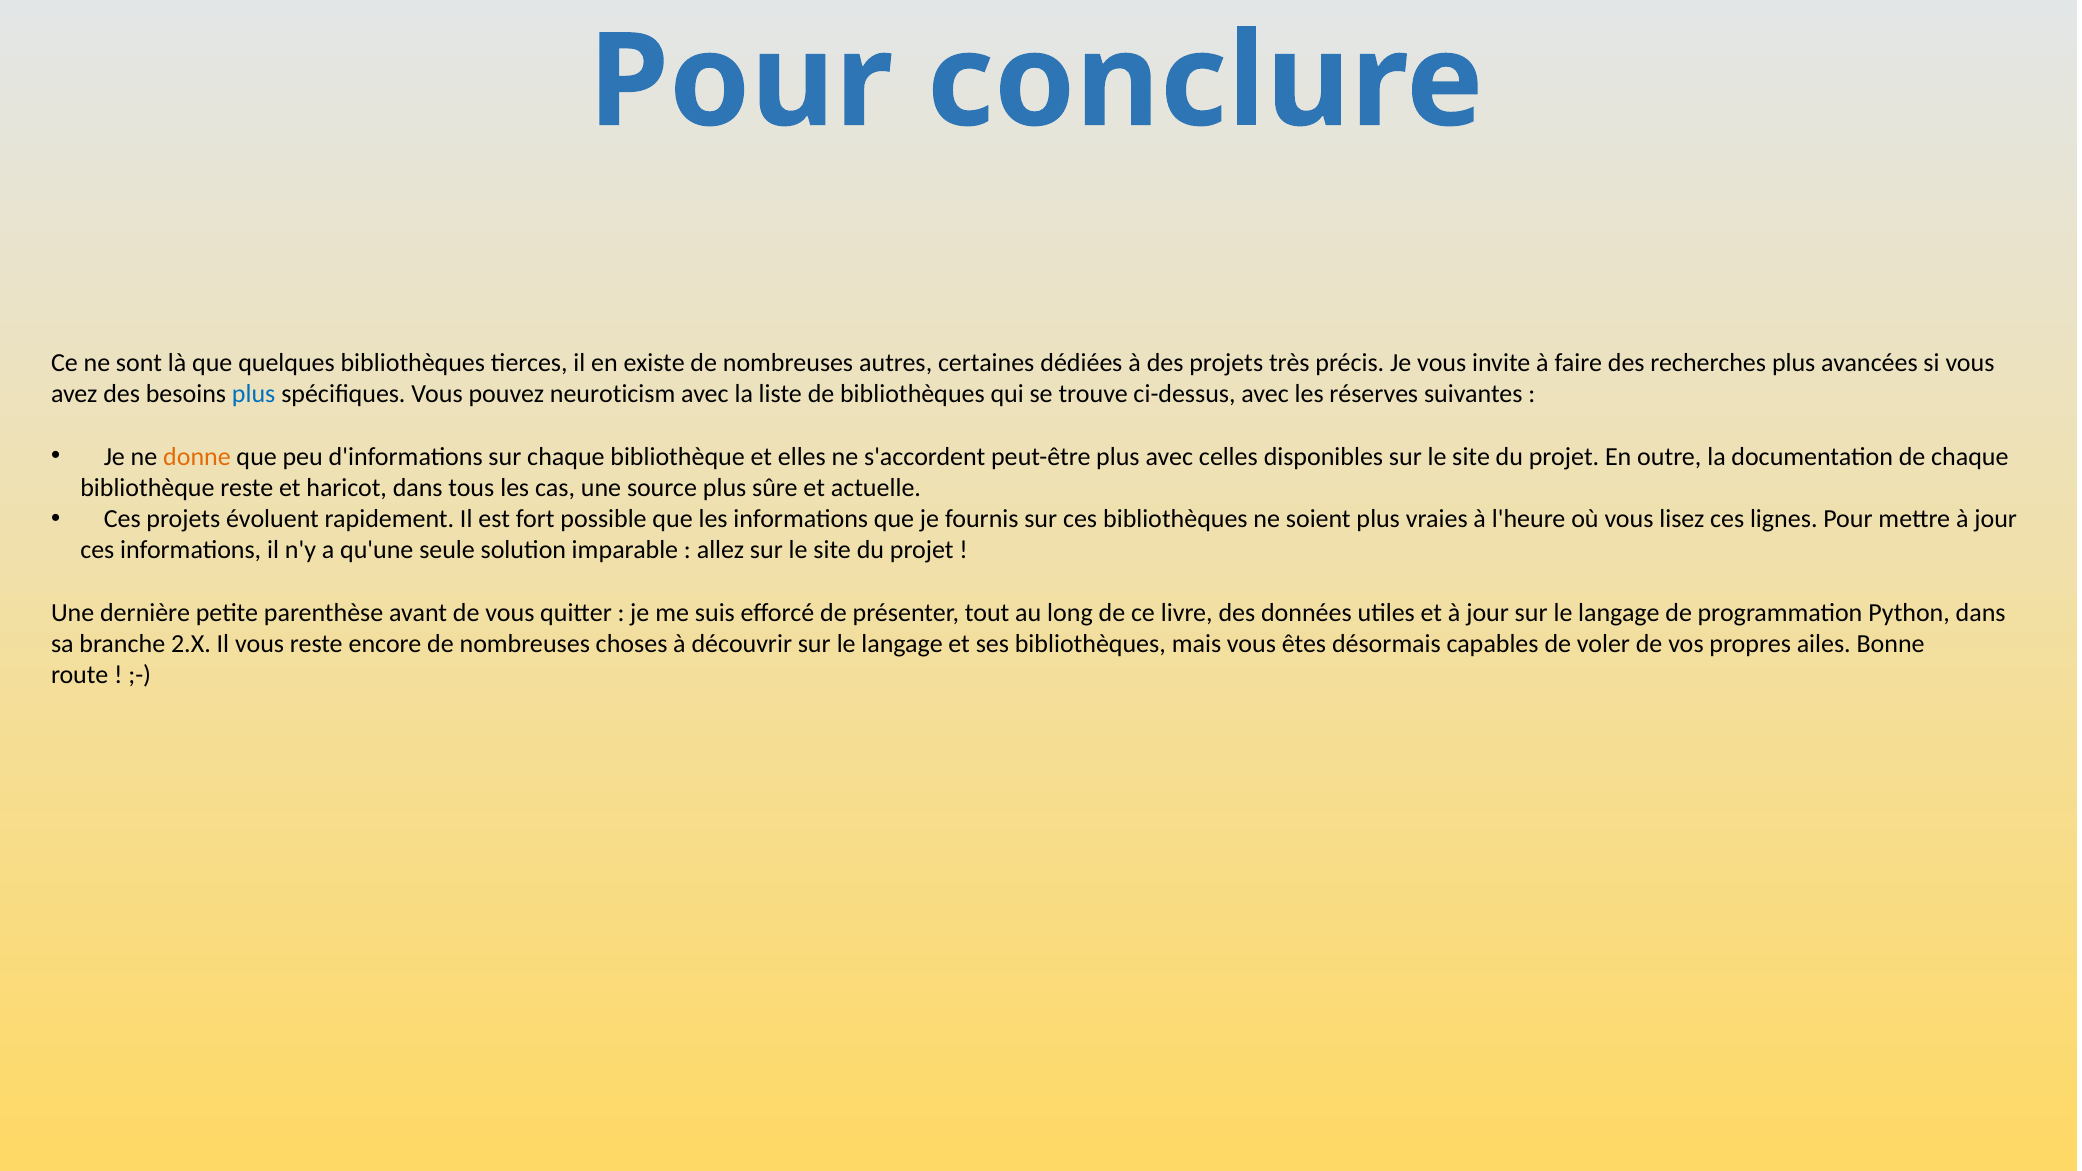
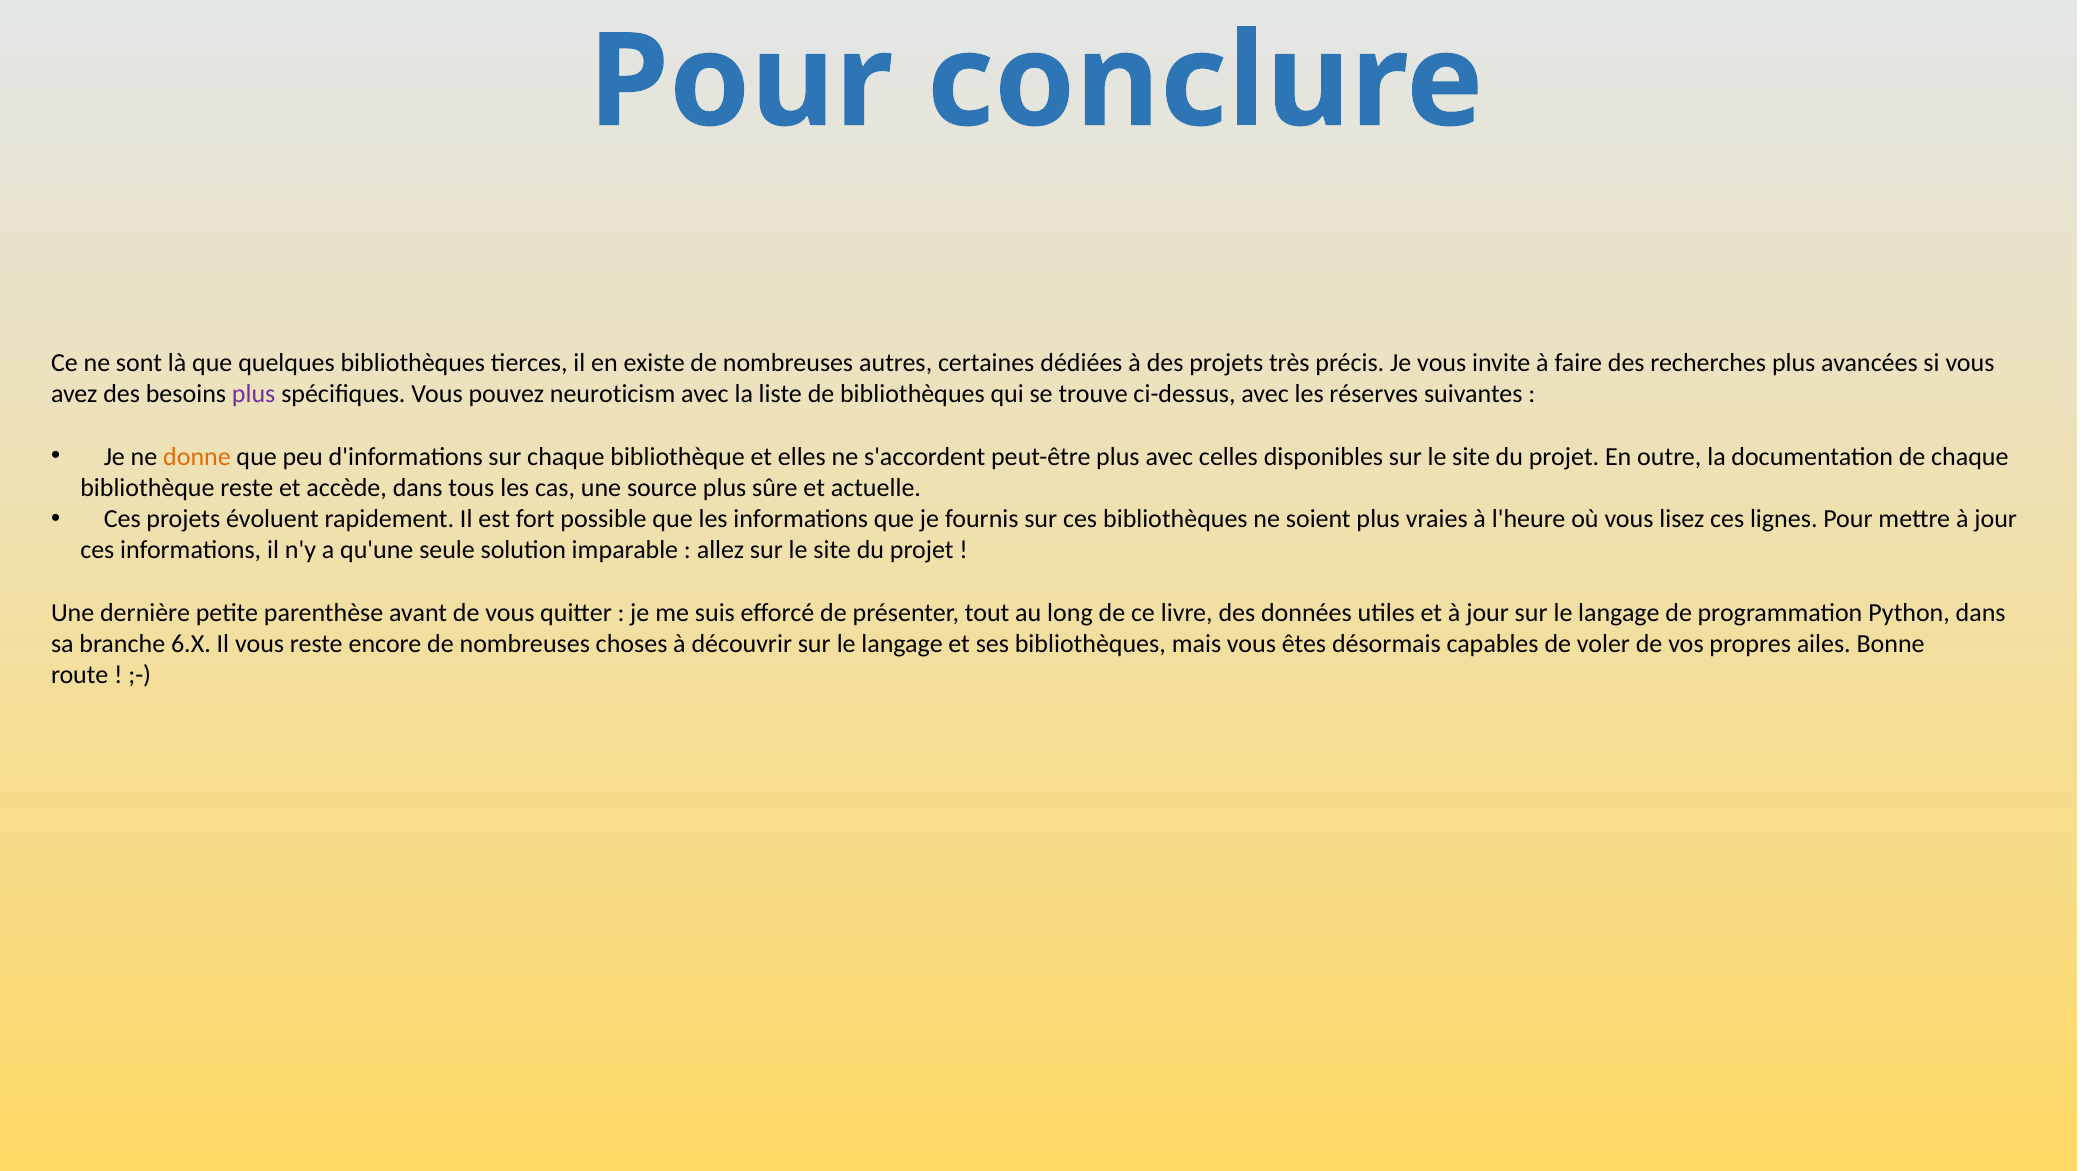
plus colour: blue -> purple (254, 394)
haricot: haricot -> accède (347, 488)
2.X: 2.X -> 6.X (191, 644)
